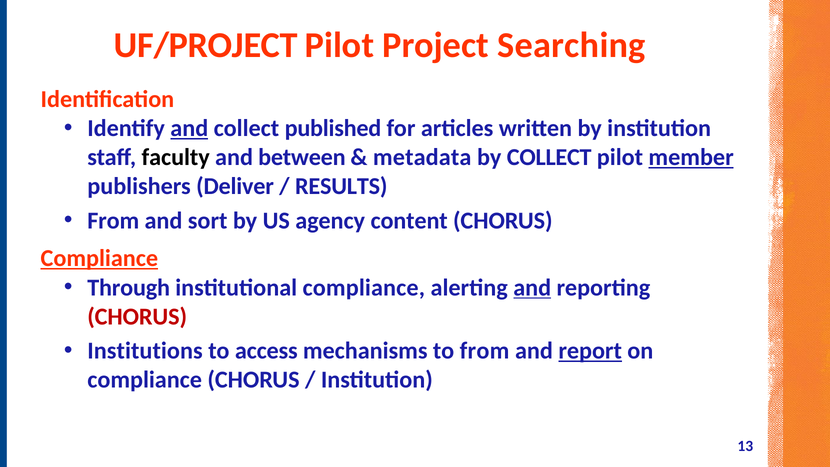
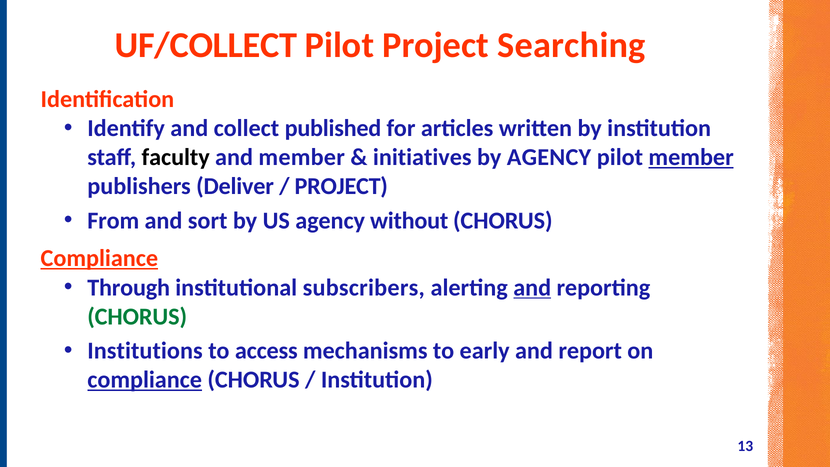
UF/PROJECT: UF/PROJECT -> UF/COLLECT (206, 45)
and underline: present -> none (189, 128)
and between: between -> member (302, 157)
metadata: metadata -> initiatives (422, 157)
by COLLECT: COLLECT -> AGENCY (549, 157)
RESULTS: RESULTS -> PROJECT (341, 186)
content: content -> without (409, 221)
institutional compliance: compliance -> subscribers (364, 287)
CHORUS colour: red -> green (137, 317)
to from: from -> early (485, 351)
report underline: present -> none (590, 351)
compliance underline: none -> present (145, 380)
